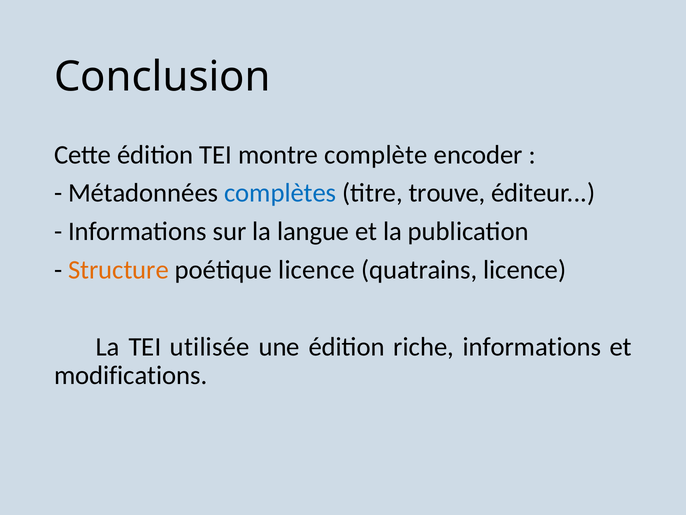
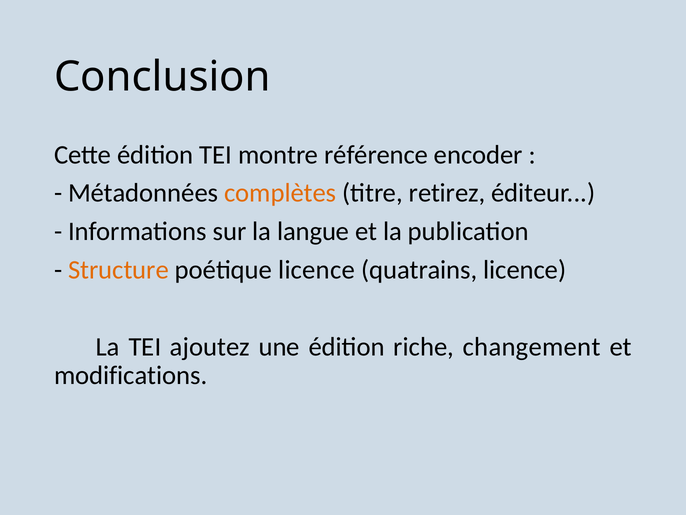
complète: complète -> référence (376, 155)
complètes colour: blue -> orange (280, 193)
trouve: trouve -> retirez (447, 193)
utilisée: utilisée -> ajoutez (210, 346)
riche informations: informations -> changement (532, 346)
